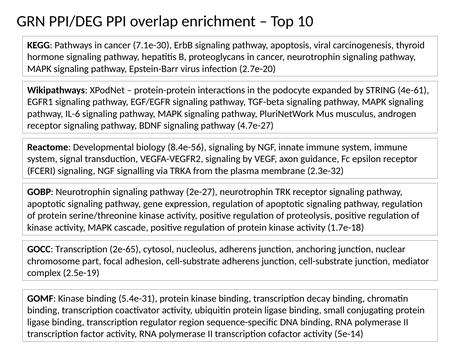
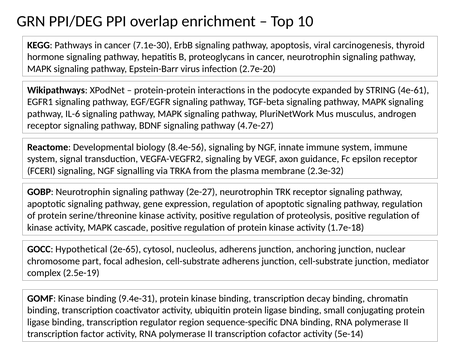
GOCC Transcription: Transcription -> Hypothetical (81, 250)
5.4e-31: 5.4e-31 -> 9.4e-31 (138, 299)
